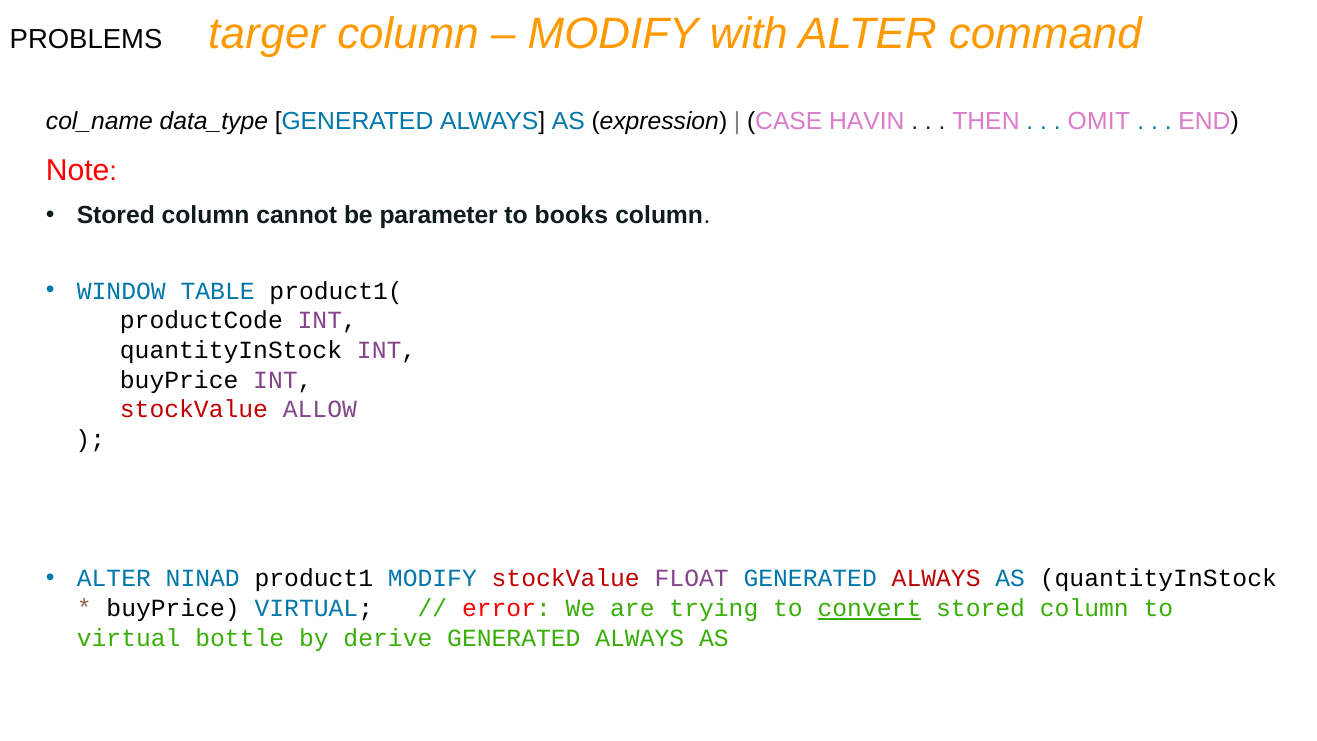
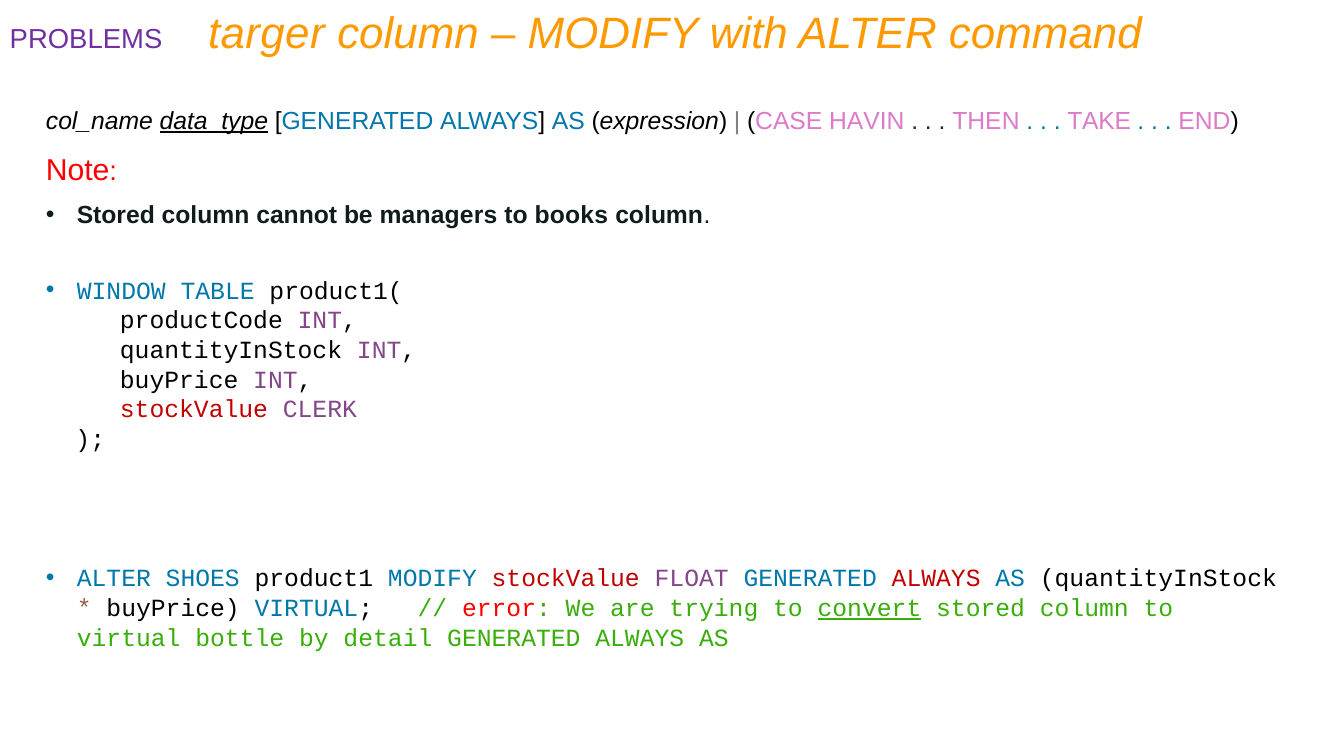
PROBLEMS colour: black -> purple (86, 39)
data_type underline: none -> present (214, 121)
OMIT: OMIT -> TAKE (1099, 121)
parameter: parameter -> managers (438, 216)
ALLOW: ALLOW -> CLERK (320, 409)
NINAD: NINAD -> SHOES (203, 579)
derive: derive -> detail (388, 638)
